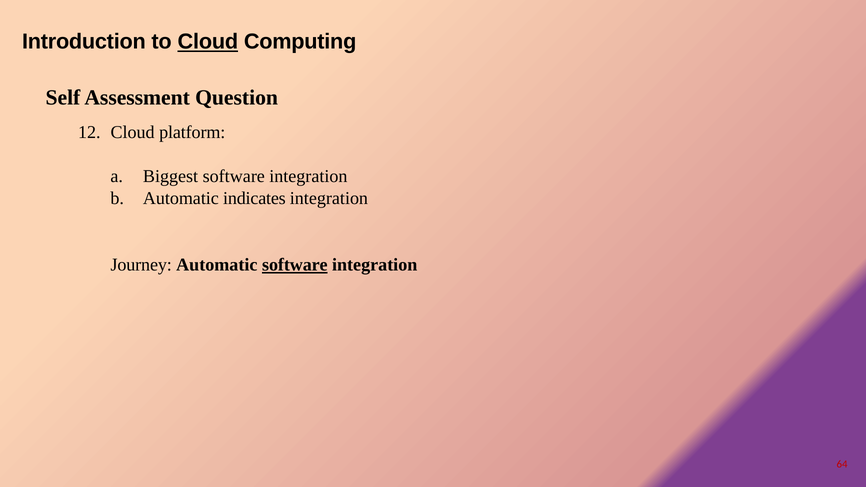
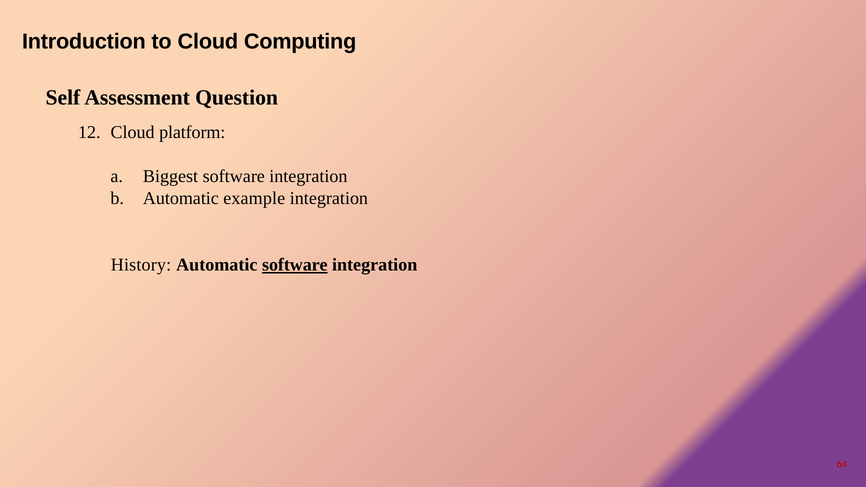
Cloud underline: present -> none (208, 42)
indicates: indicates -> example (254, 198)
Journey: Journey -> History (141, 265)
